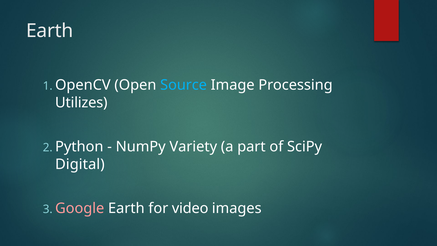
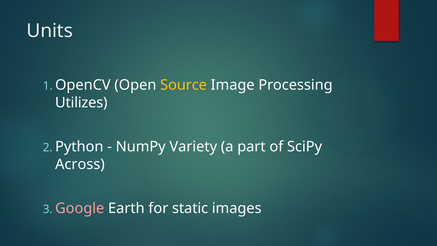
Earth: Earth -> Units (50, 31)
Source colour: light blue -> yellow (184, 85)
Digital: Digital -> Across (80, 164)
video: video -> static (190, 208)
